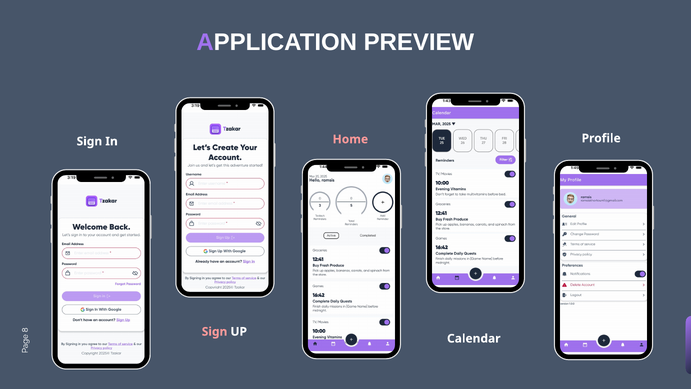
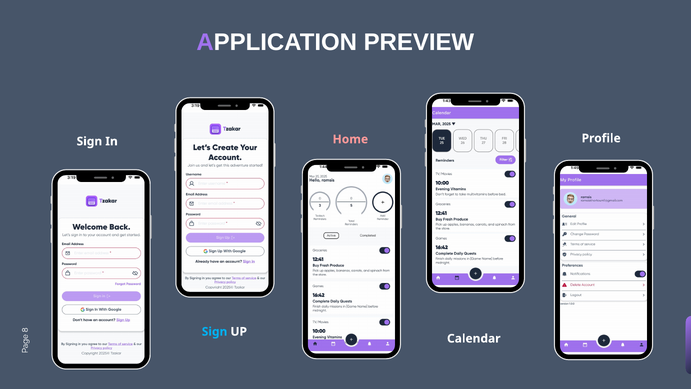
Sign colour: pink -> light blue (215, 331)
